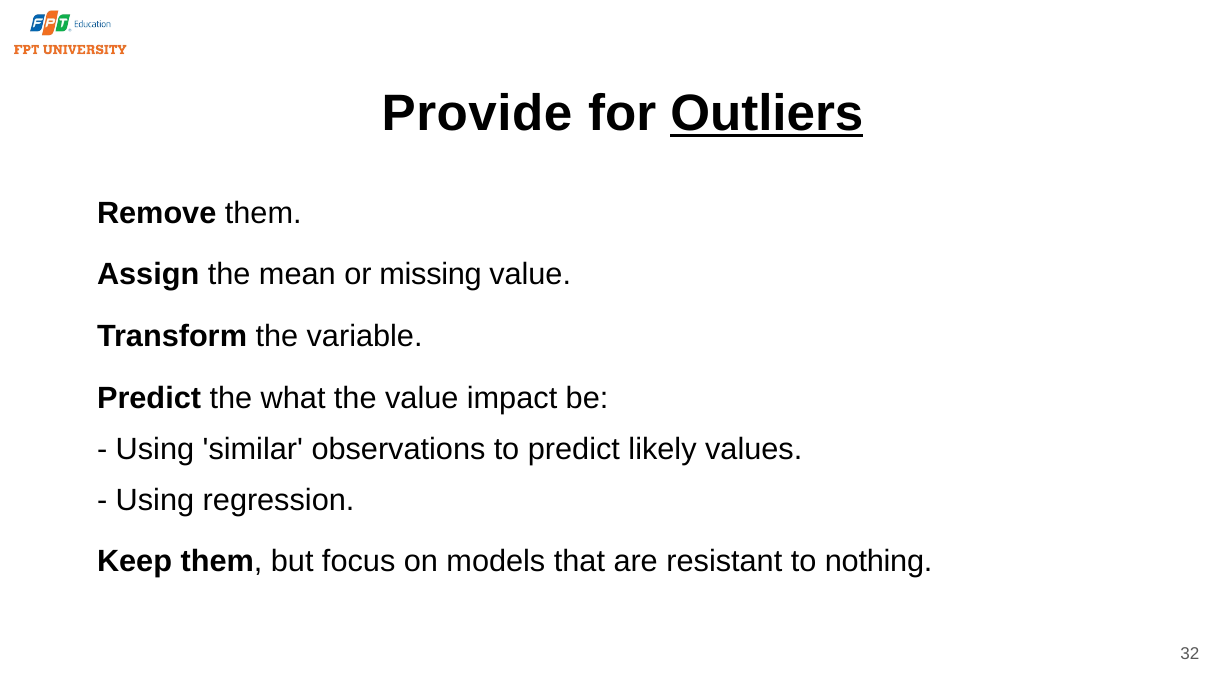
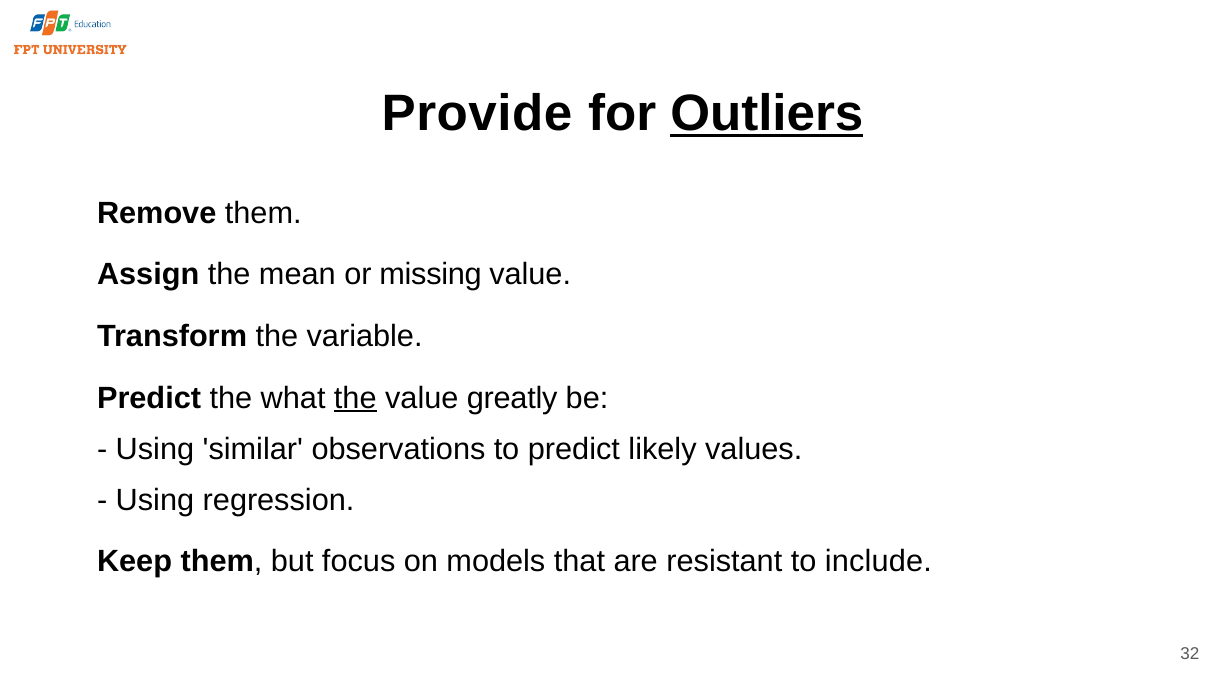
the underline: none -> present (355, 398)
impact: impact -> greatly (512, 398)
nothing: nothing -> include (878, 561)
